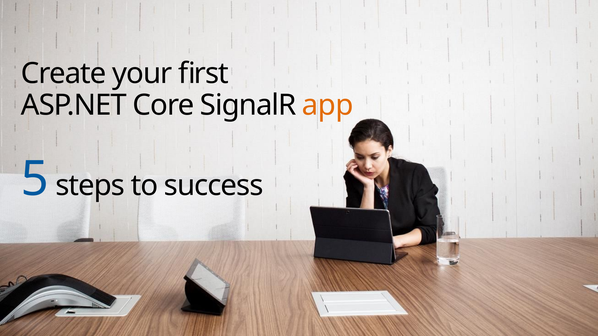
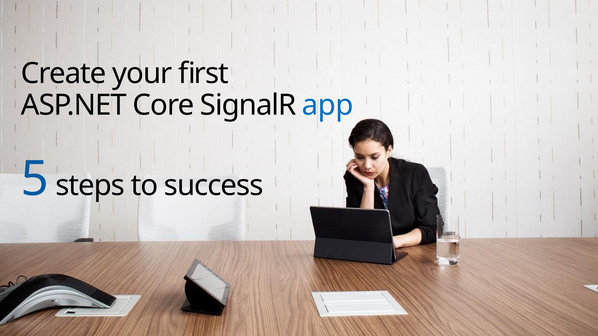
app colour: orange -> blue (328, 105)
